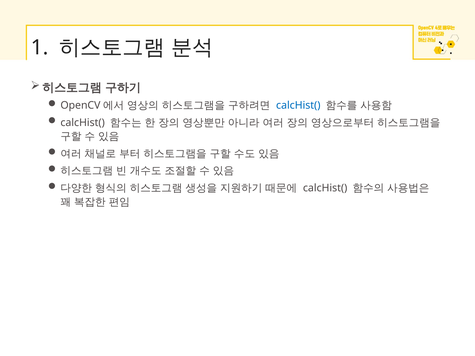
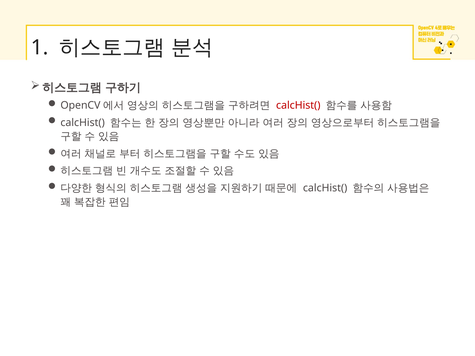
calcHist( colour: blue -> red (298, 105)
